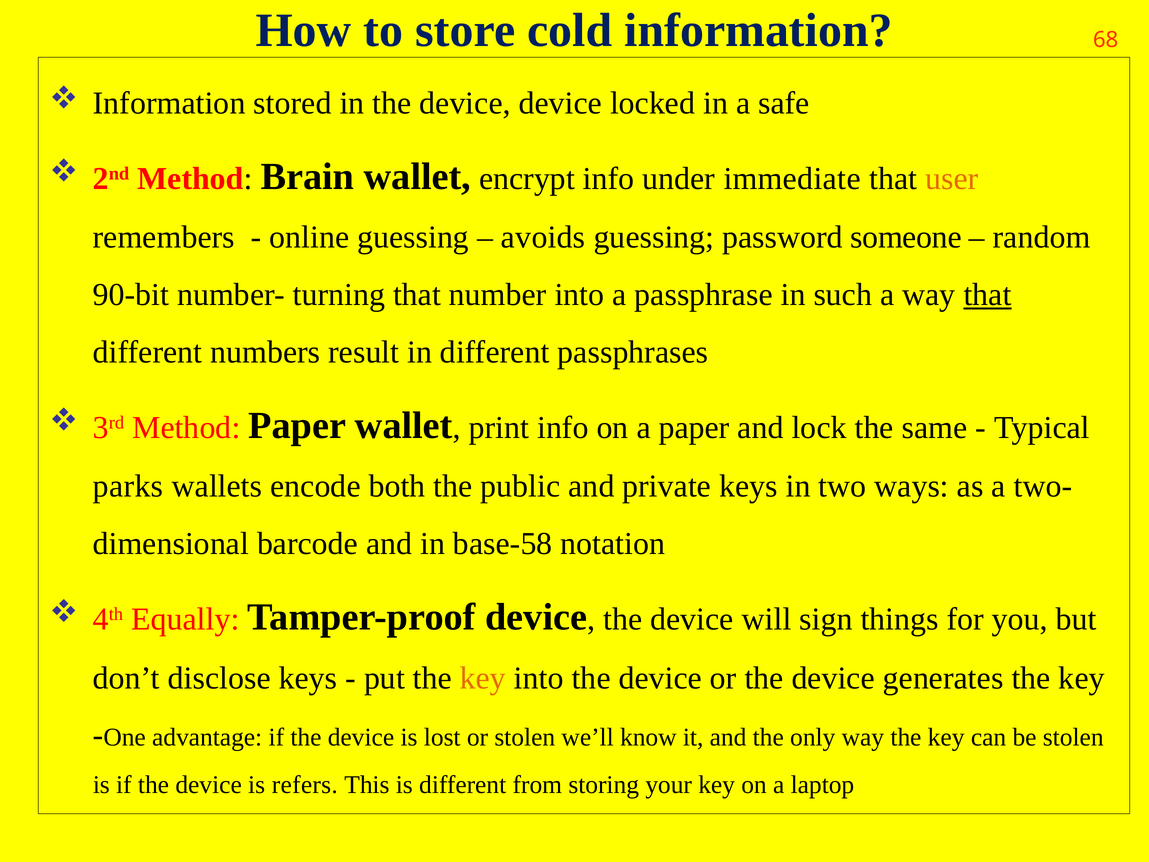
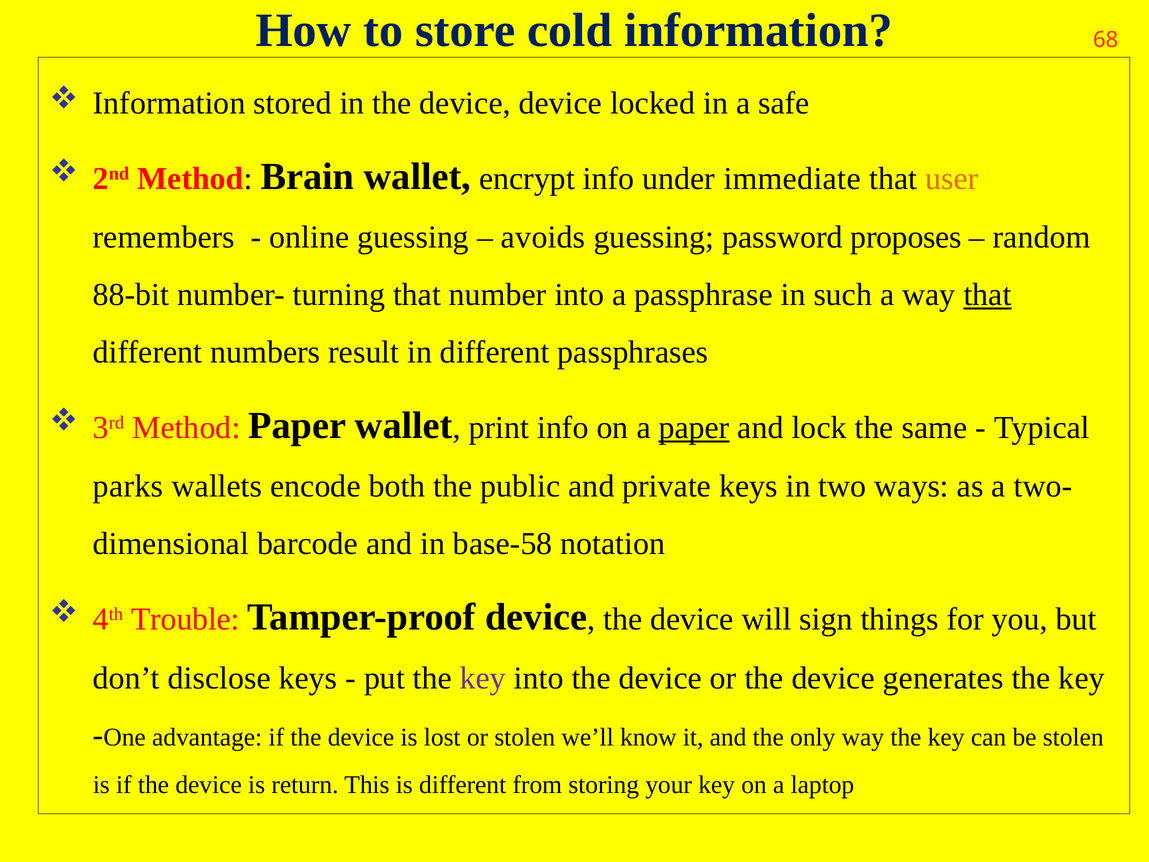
someone: someone -> proposes (906, 237)
90-bit: 90-bit -> 88-bit (131, 295)
paper underline: none -> present (694, 428)
Equally: Equally -> Trouble (185, 619)
key colour: orange -> purple (483, 678)
refers: refers -> return (305, 785)
